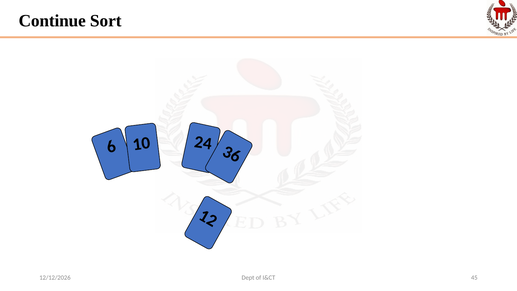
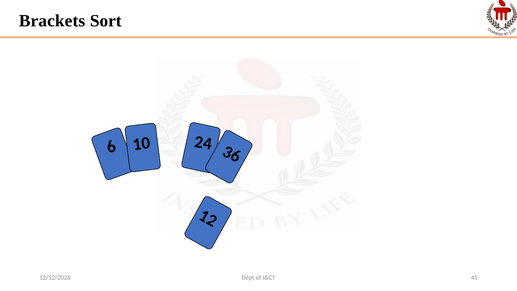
Continue: Continue -> Brackets (52, 21)
